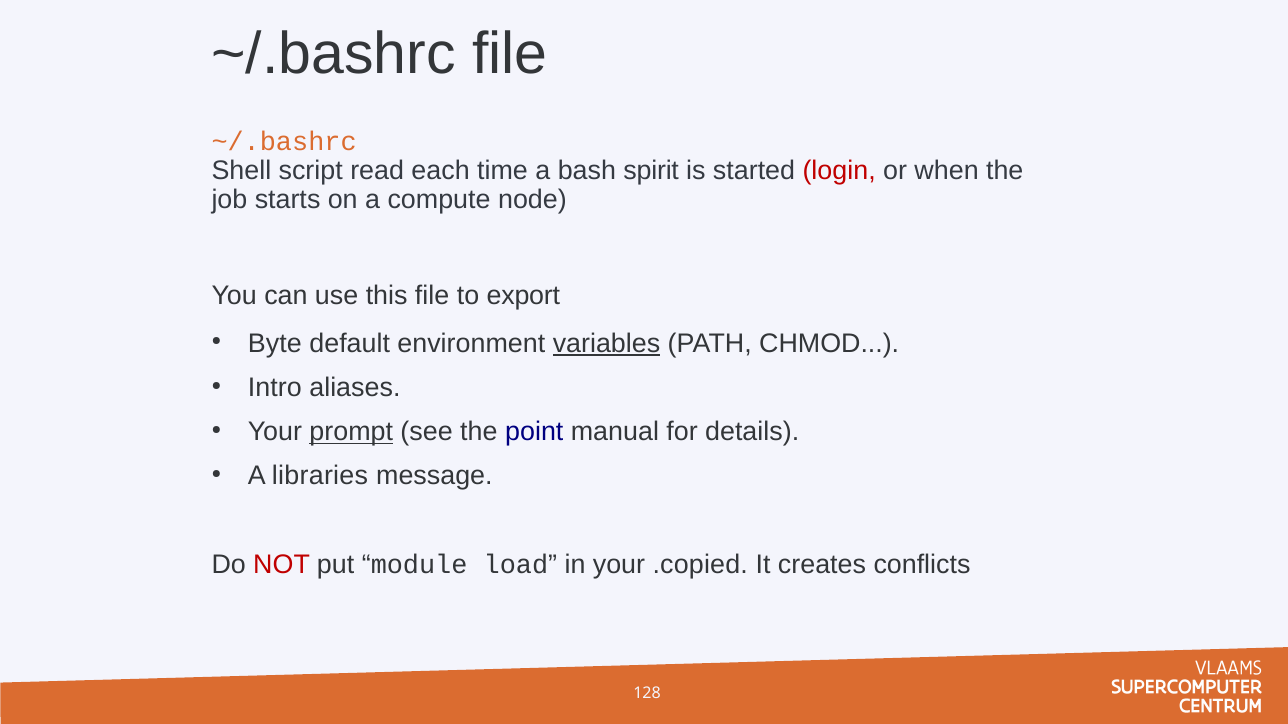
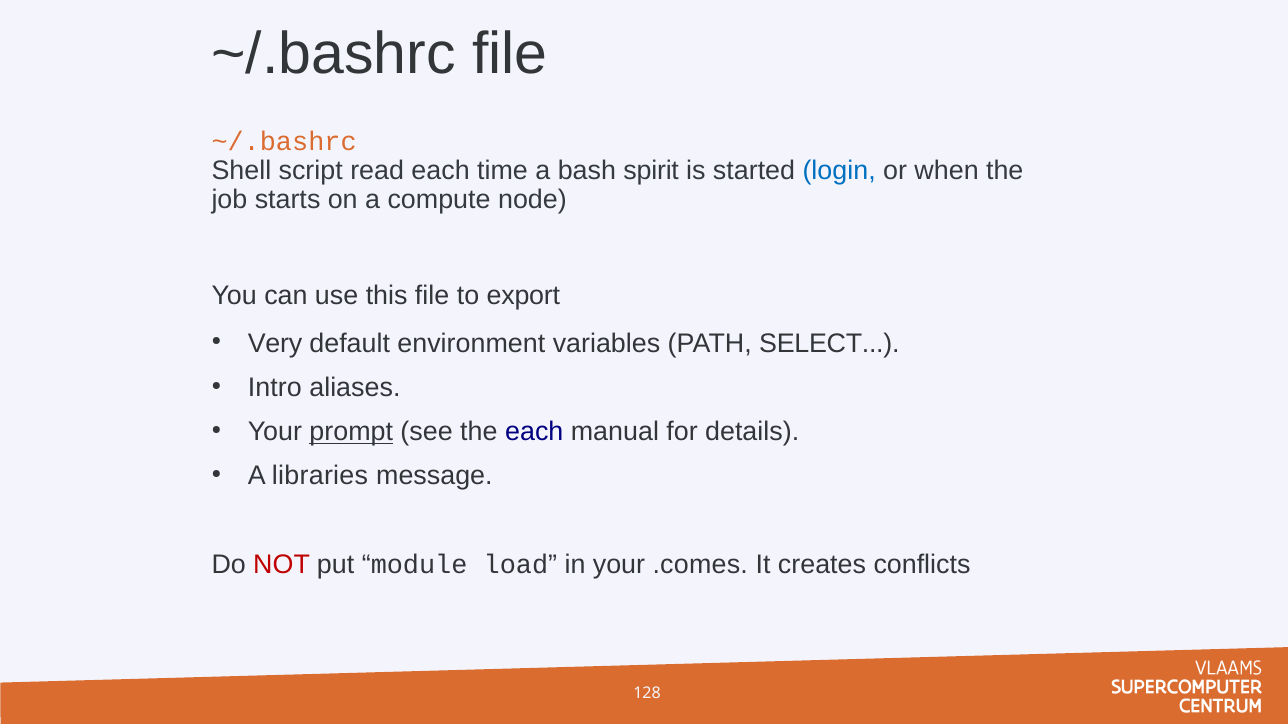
login colour: red -> blue (839, 171)
Byte: Byte -> Very (275, 344)
variables underline: present -> none (606, 344)
CHMOD: CHMOD -> SELECT (829, 344)
the point: point -> each (534, 432)
.copied: .copied -> .comes (700, 565)
